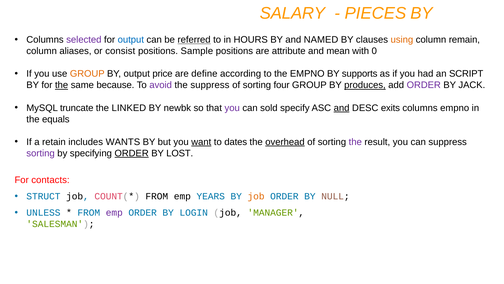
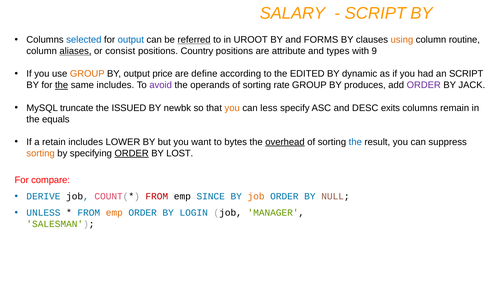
PIECES: PIECES -> SCRIPT (375, 13)
selected colour: purple -> blue (84, 40)
HOURS: HOURS -> UROOT (251, 40)
NAMED: NAMED -> FORMS (321, 40)
remain: remain -> routine (464, 40)
aliases underline: none -> present (75, 51)
Sample: Sample -> Country (197, 51)
mean: mean -> types (338, 51)
0: 0 -> 9 (374, 51)
the EMPNO: EMPNO -> EDITED (307, 74)
supports: supports -> dynamic (360, 74)
same because: because -> includes (115, 85)
the suppress: suppress -> operands (210, 85)
four: four -> rate (282, 85)
produces underline: present -> none (365, 85)
LINKED: LINKED -> ISSUED (129, 108)
you colour: purple -> orange (232, 108)
sold: sold -> less (269, 108)
and underline: present -> none (342, 108)
columns empno: empno -> remain (455, 108)
WANTS: WANTS -> LOWER (123, 142)
want underline: present -> none (201, 142)
dates: dates -> bytes (236, 142)
the colour: purple -> blue (355, 142)
sorting colour: purple -> orange (41, 153)
contacts: contacts -> compare (51, 180)
STRUCT: STRUCT -> DERIVE (43, 196)
FROM colour: black -> red (157, 196)
YEARS: YEARS -> SINCE (211, 196)
emp colour: purple -> orange (114, 212)
